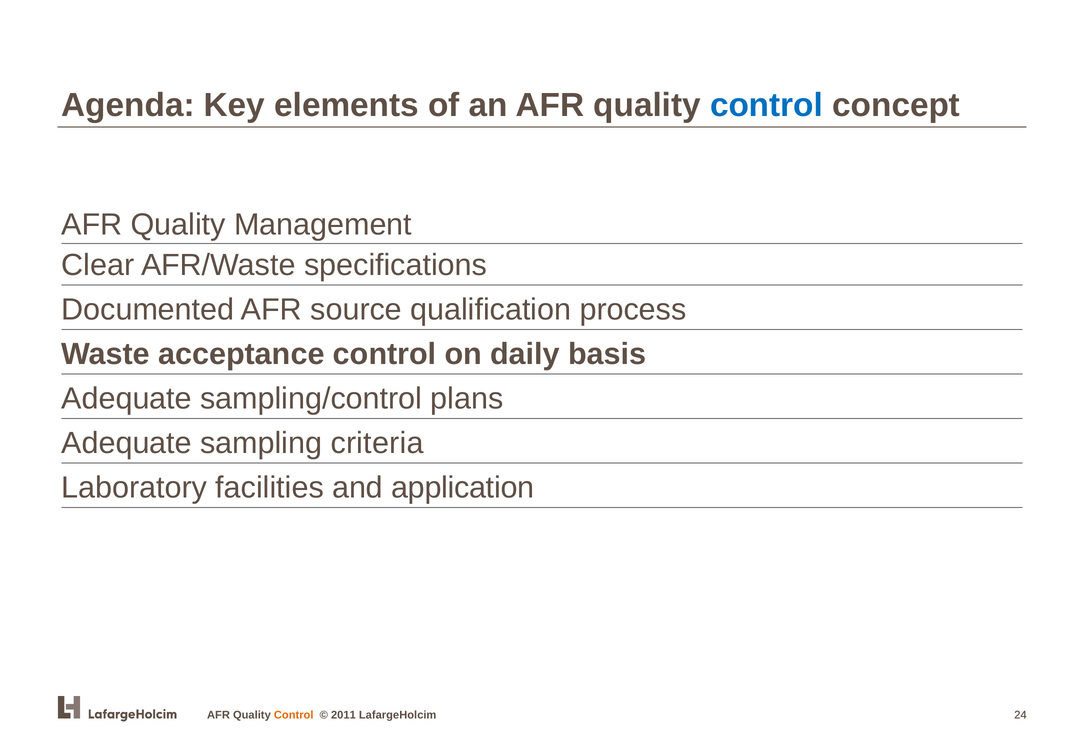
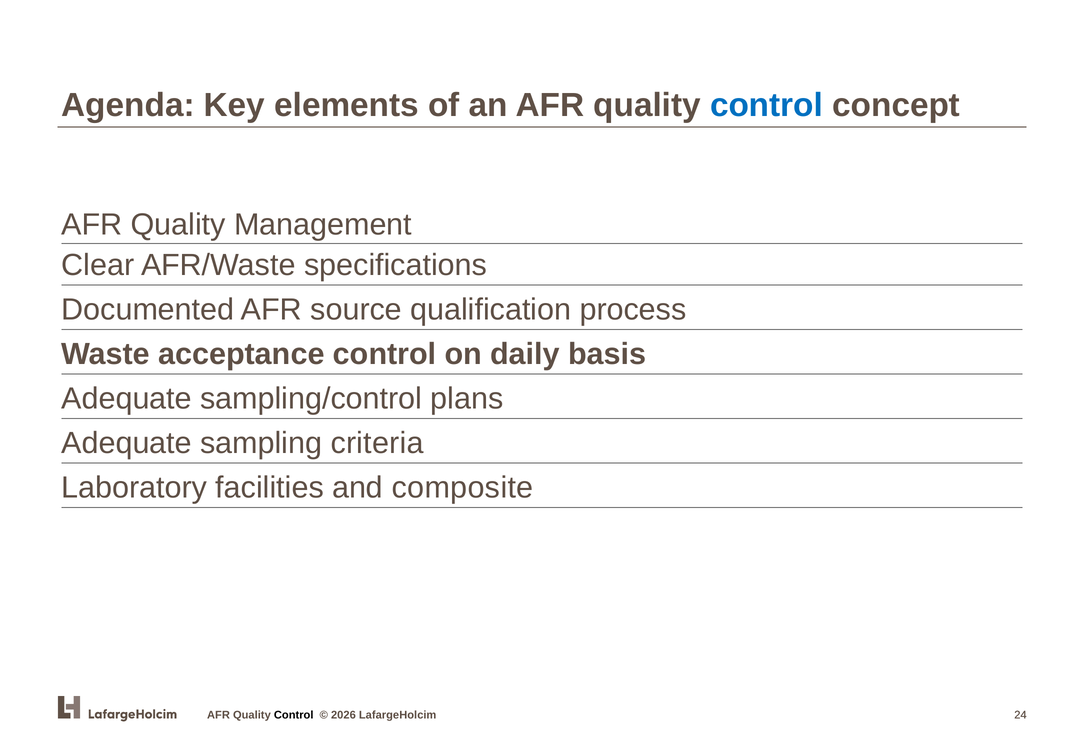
application: application -> composite (463, 487)
Control colour: orange -> black (294, 714)
2011: 2011 -> 2026 (343, 714)
